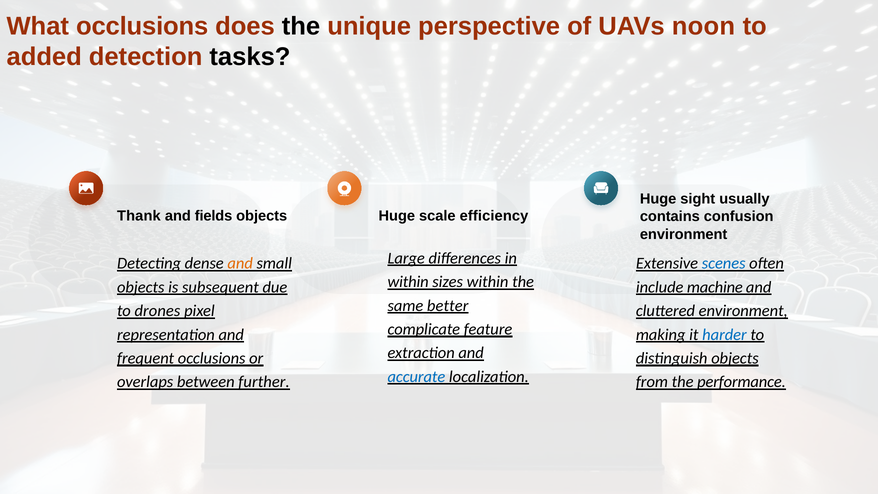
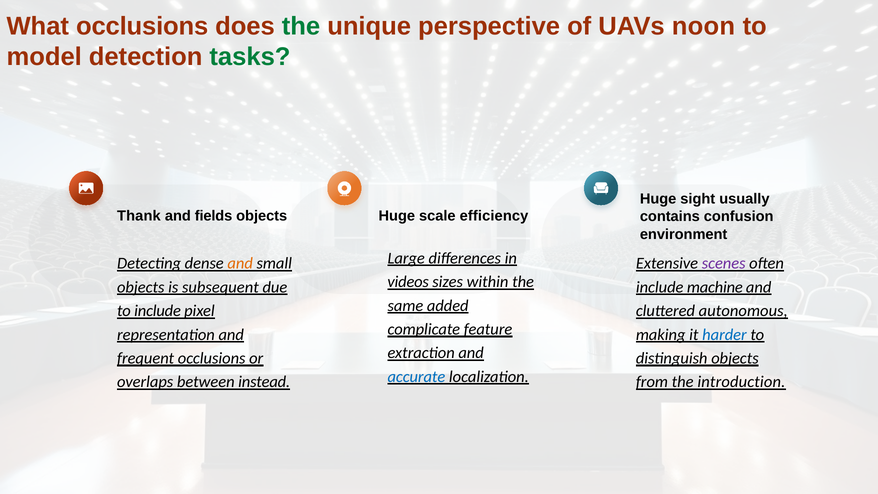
the colour: black -> green (301, 26)
added: added -> model (44, 57)
tasks colour: black -> green (250, 57)
scenes colour: blue -> purple (724, 263)
within: within -> videos (408, 282)
better: better -> added (448, 306)
to drones: drones -> include (158, 311)
cluttered environment: environment -> autonomous (743, 311)
further: further -> instead (264, 382)
performance: performance -> introduction (741, 382)
